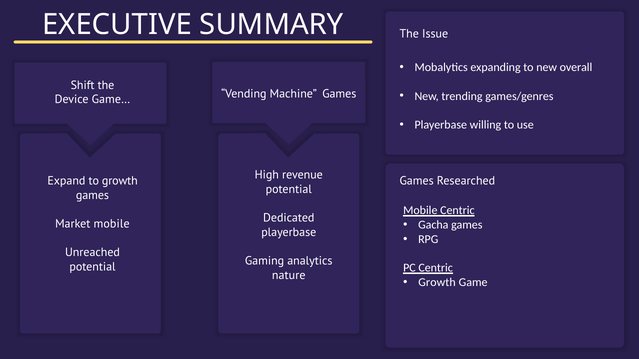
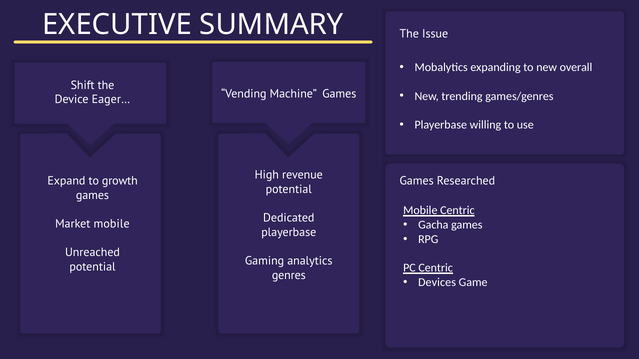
Game…: Game… -> Eager… (111, 100)
nature: nature -> genres (289, 276)
Growth: Growth -> Devices (437, 283)
